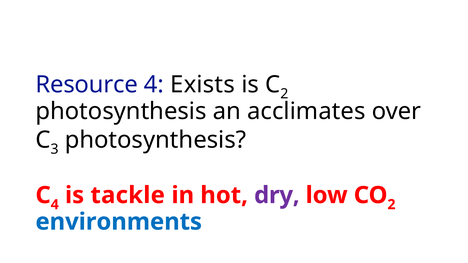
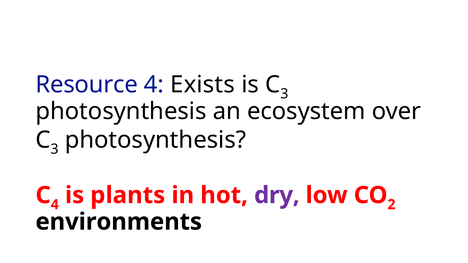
2: 2 -> 3 (284, 94)
acclimates: acclimates -> ecosystem (306, 111)
tackle: tackle -> plants (128, 195)
environments colour: blue -> black (119, 222)
